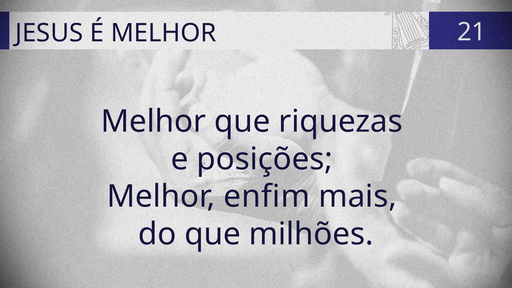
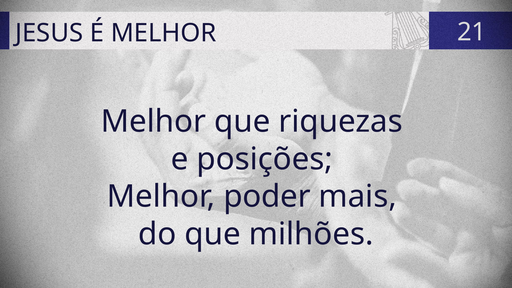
enfim: enfim -> poder (267, 197)
